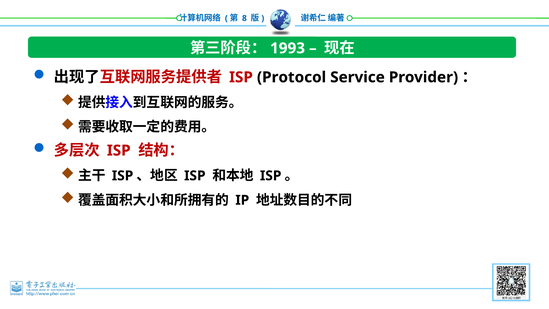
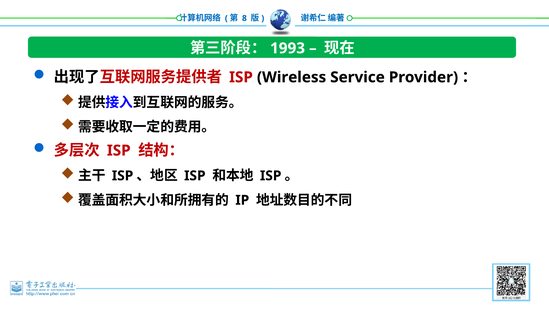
Protocol: Protocol -> Wireless (292, 77)
